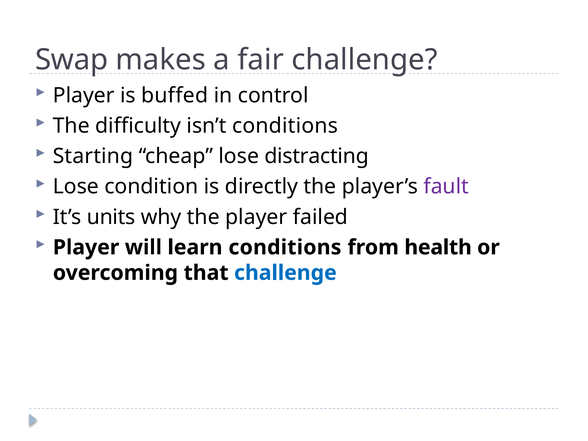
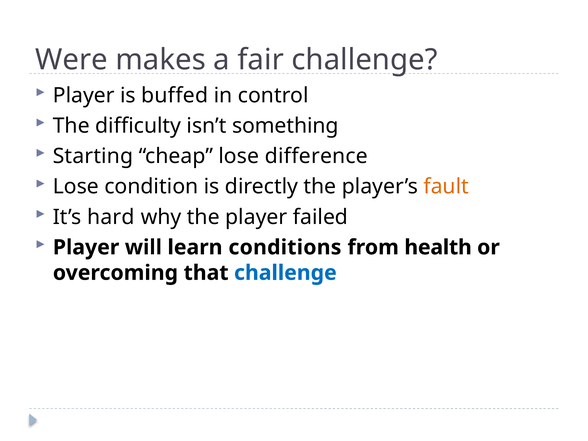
Swap: Swap -> Were (71, 60)
isn’t conditions: conditions -> something (285, 126)
distracting: distracting -> difference (316, 156)
fault colour: purple -> orange (446, 187)
units: units -> hard (111, 217)
